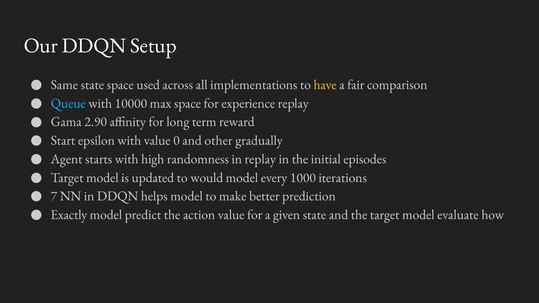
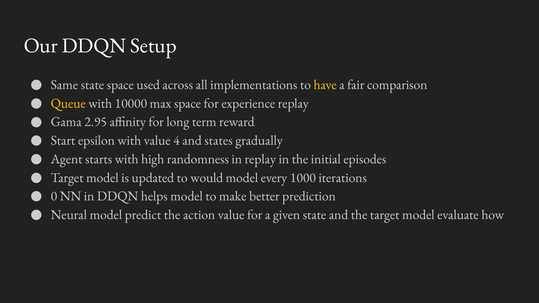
Queue colour: light blue -> yellow (68, 103)
2.90: 2.90 -> 2.95 (96, 122)
0: 0 -> 4 (176, 141)
other: other -> states (219, 141)
7: 7 -> 0 (54, 196)
Exactly: Exactly -> Neural (69, 215)
